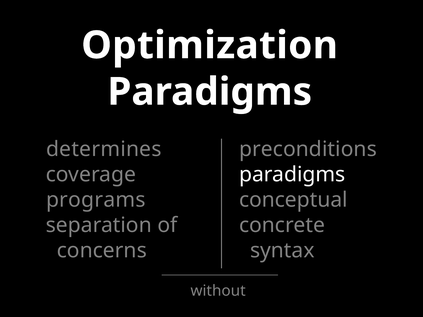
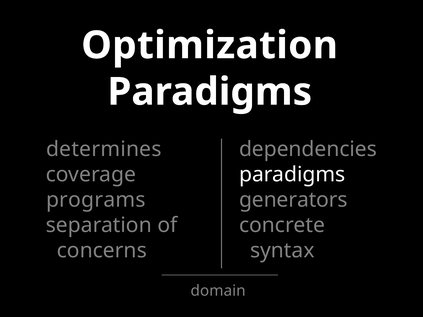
preconditions: preconditions -> dependencies (308, 149)
conceptual: conceptual -> generators (293, 200)
without: without -> domain (218, 291)
